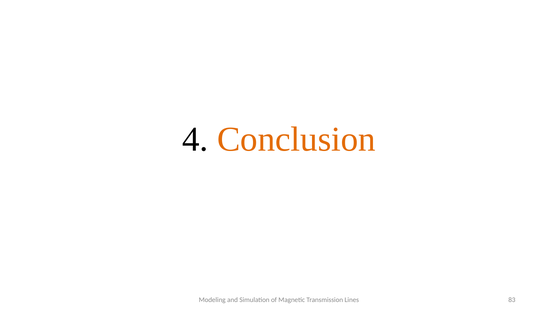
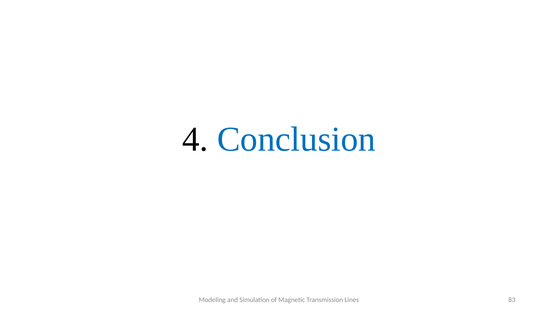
Conclusion colour: orange -> blue (296, 139)
